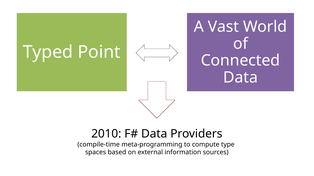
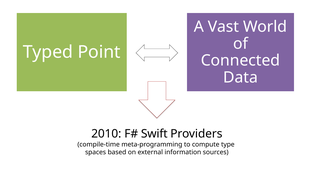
Data: Data -> Swift (154, 134)
